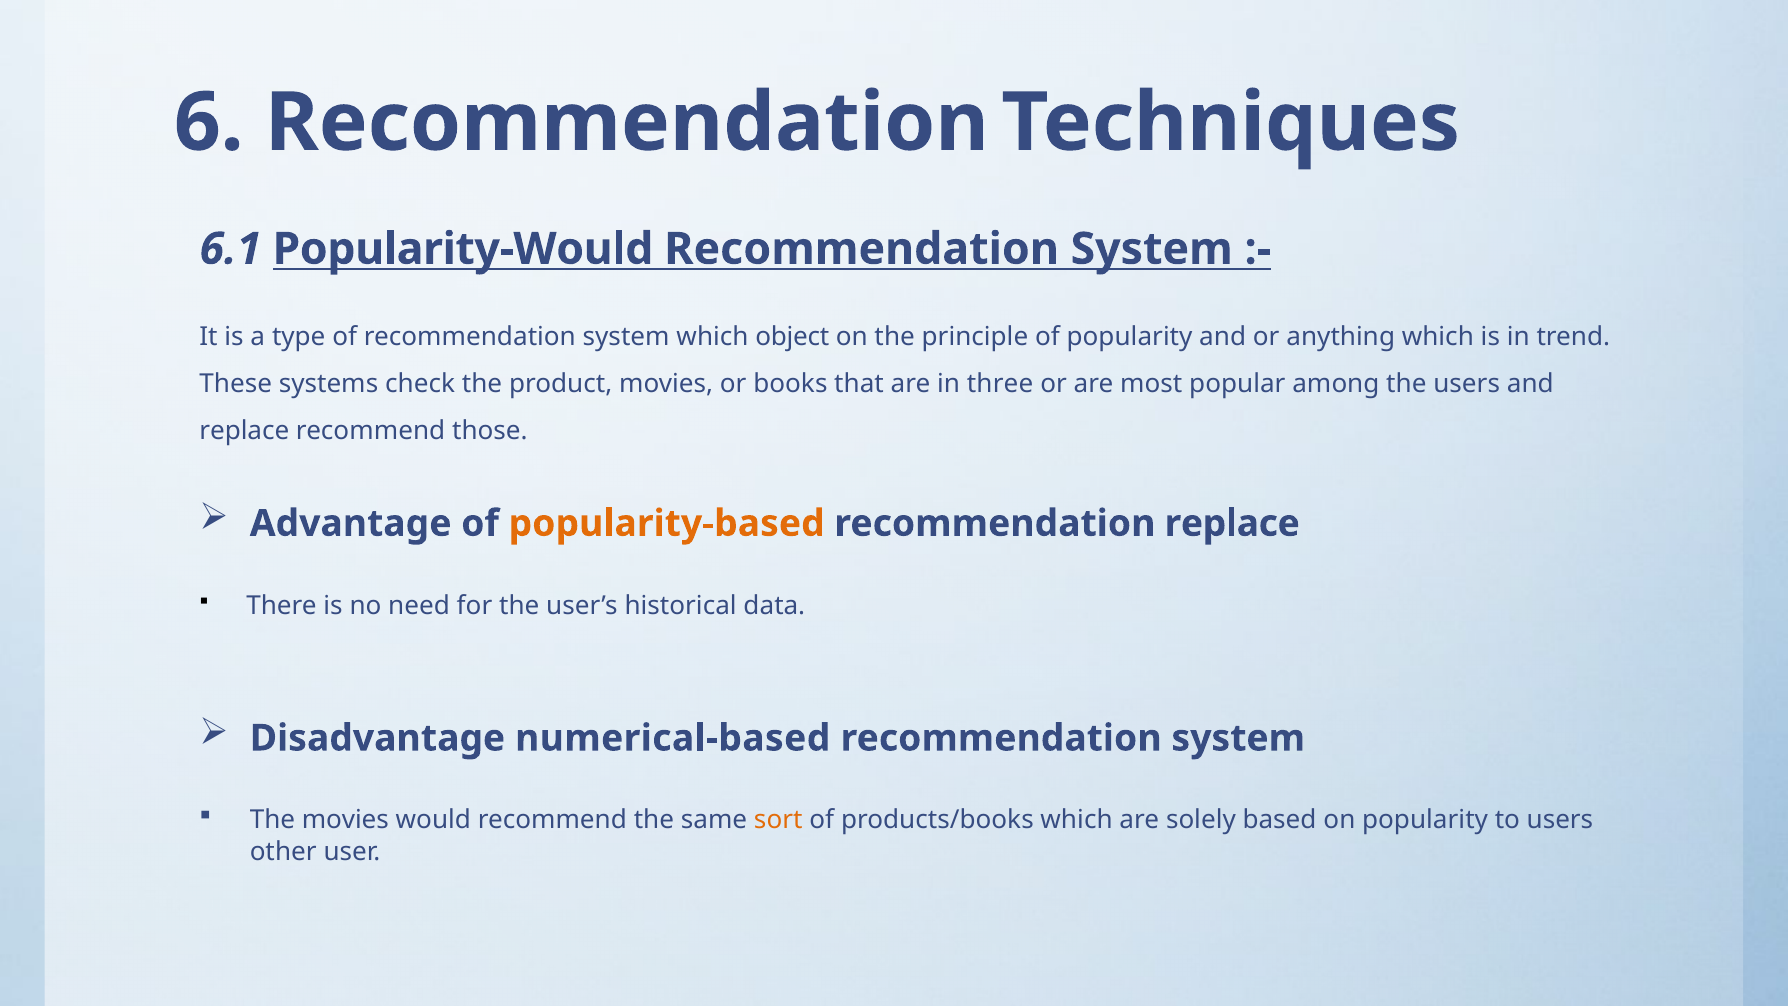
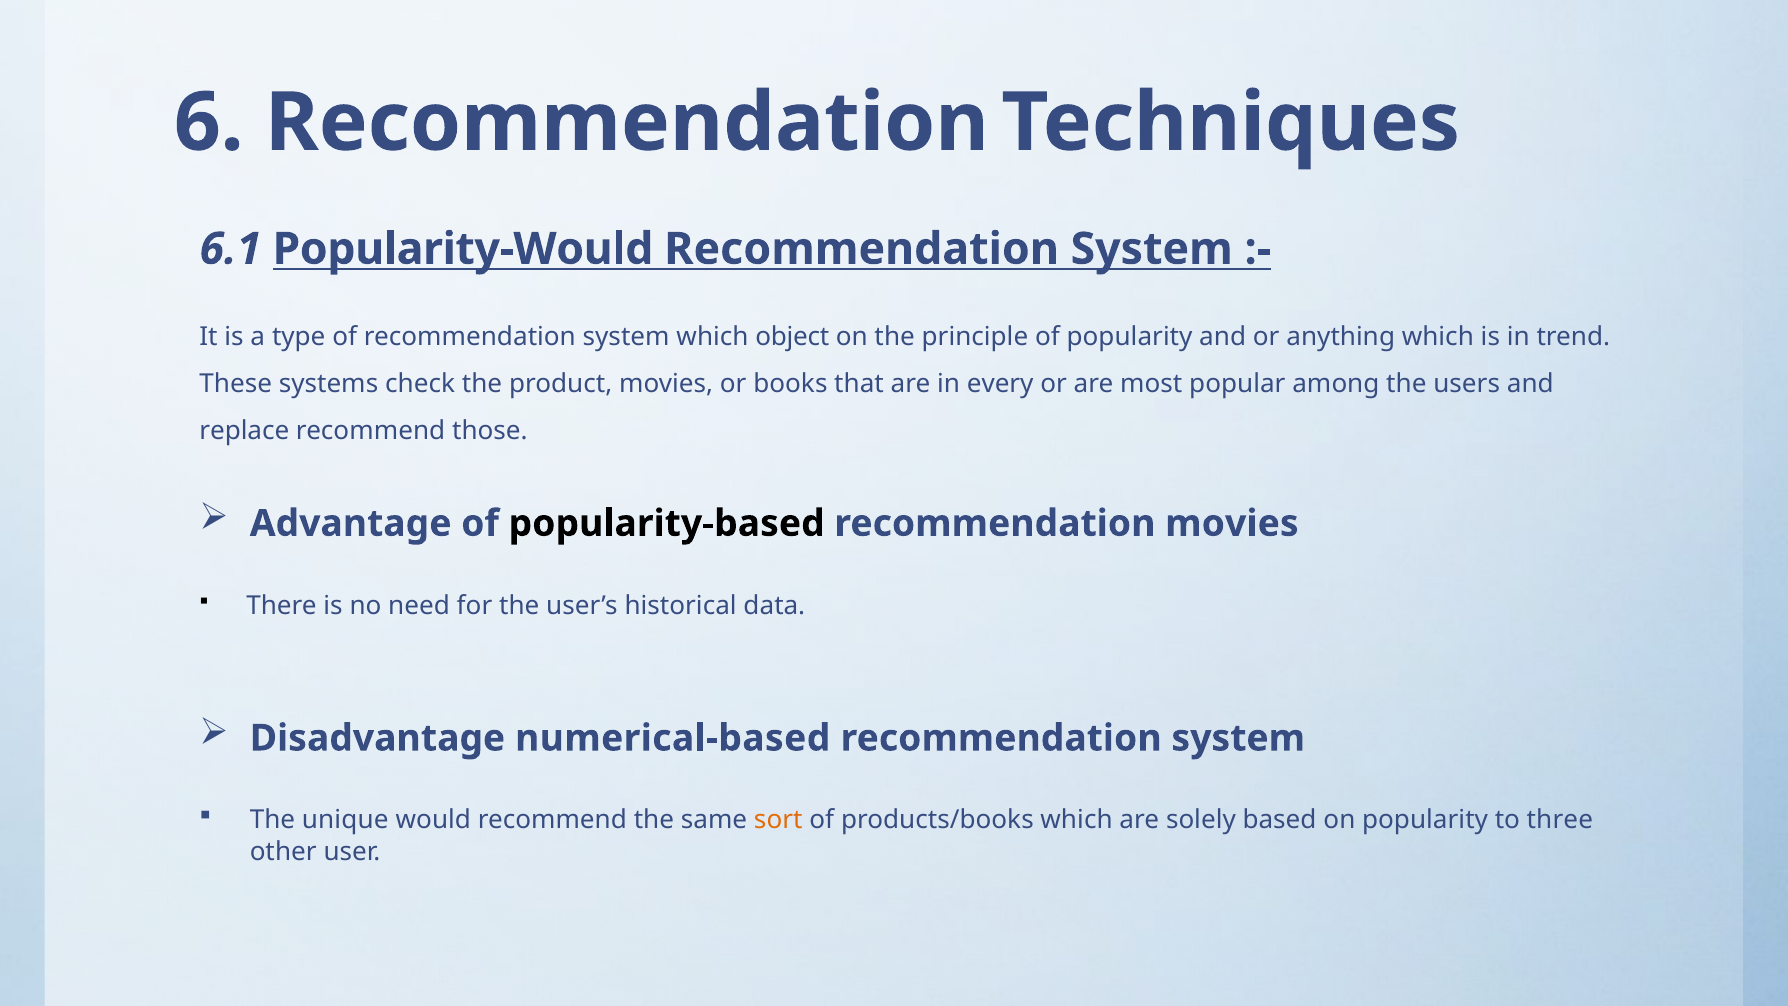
three: three -> every (1000, 384)
popularity-based colour: orange -> black (667, 523)
recommendation replace: replace -> movies (1232, 523)
The movies: movies -> unique (345, 820)
to users: users -> three (1560, 820)
